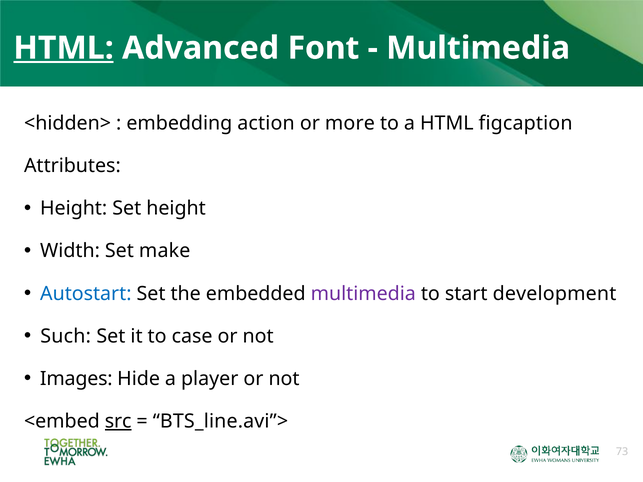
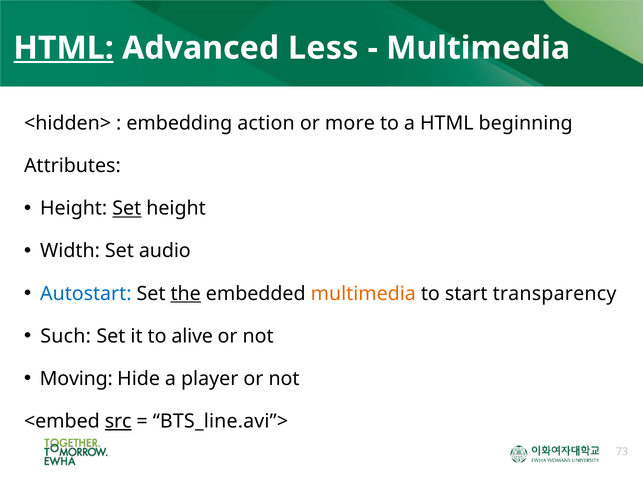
Font: Font -> Less (323, 48)
figcaption: figcaption -> beginning (526, 123)
Set underline: none -> present (127, 209)
make: make -> audio (165, 251)
the underline: none -> present (186, 294)
multimedia colour: purple -> orange (363, 294)
development: development -> transparency (555, 294)
case: case -> alive (192, 336)
Images: Images -> Moving (76, 379)
